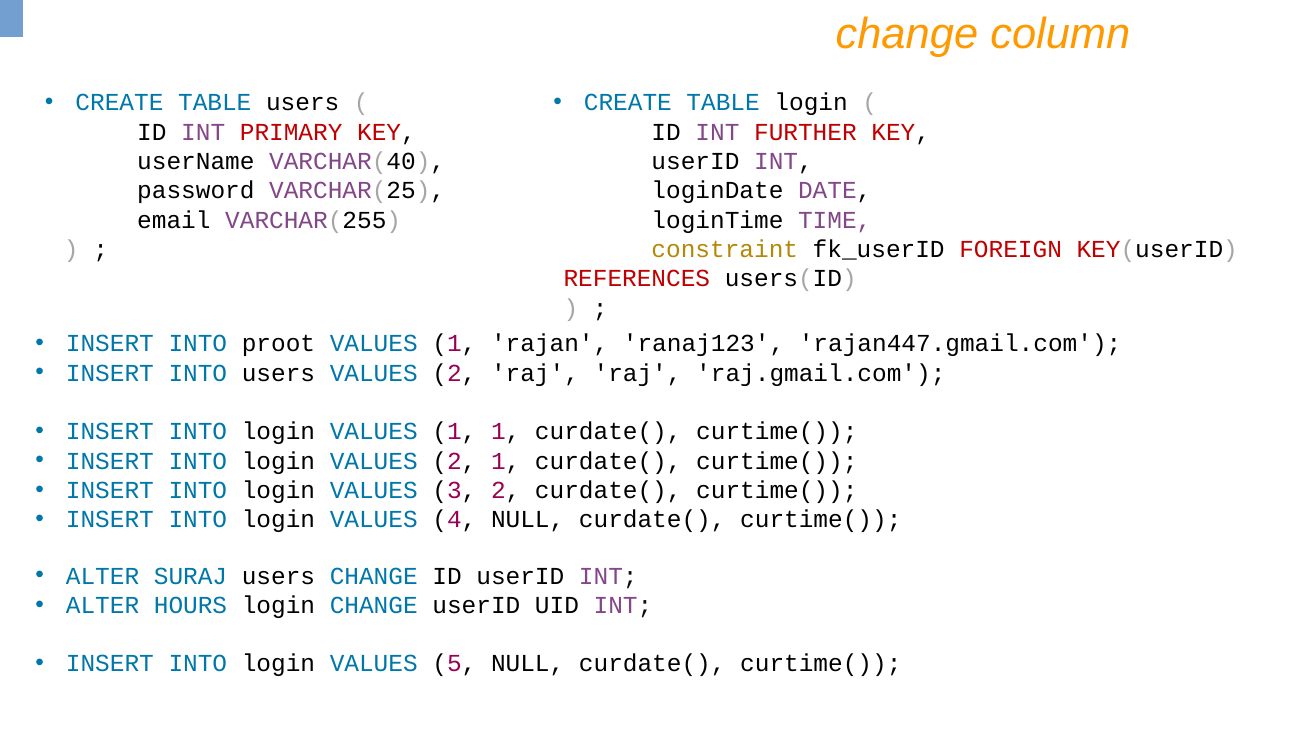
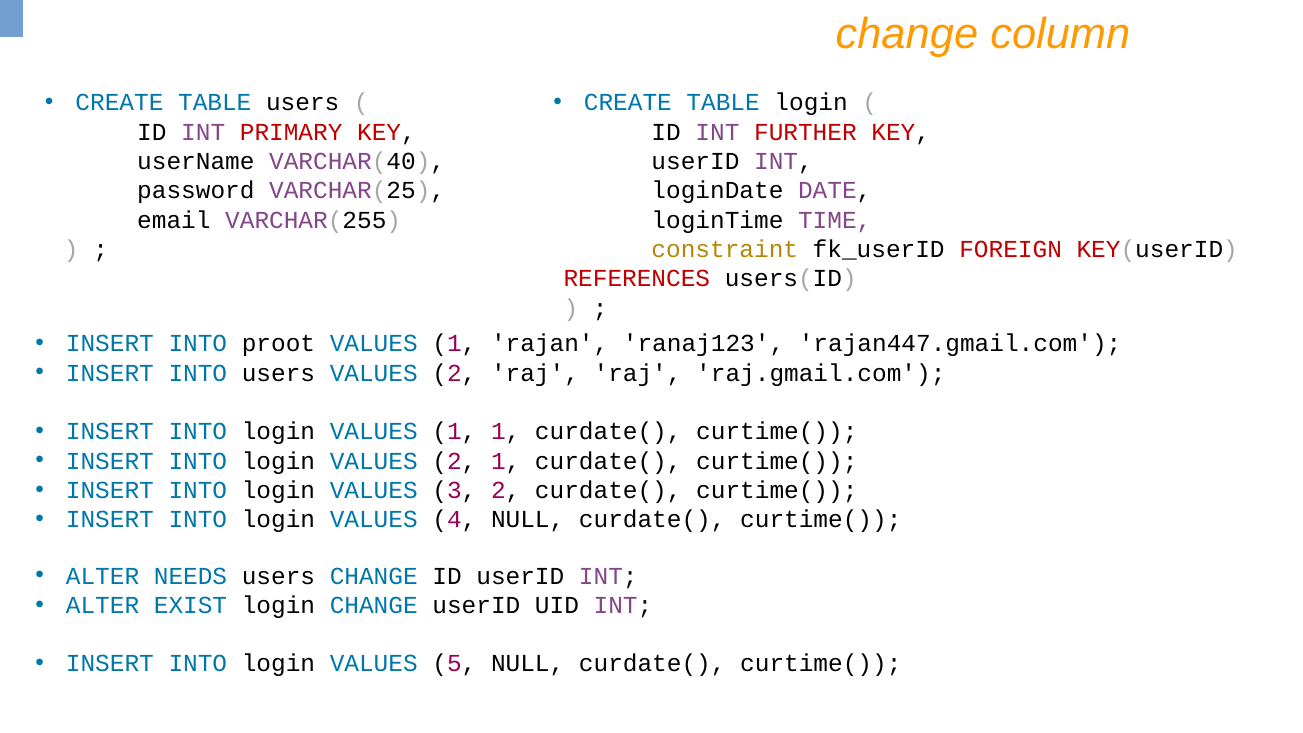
SURAJ: SURAJ -> NEEDS (191, 576)
HOURS: HOURS -> EXIST (191, 605)
